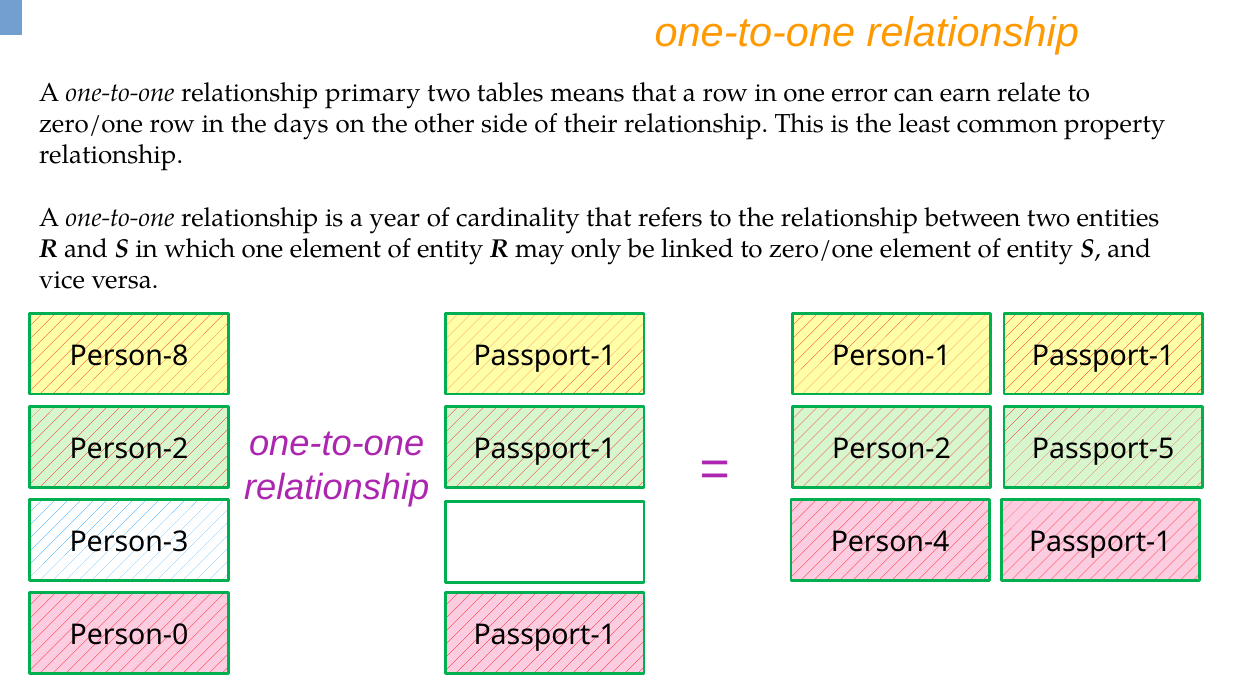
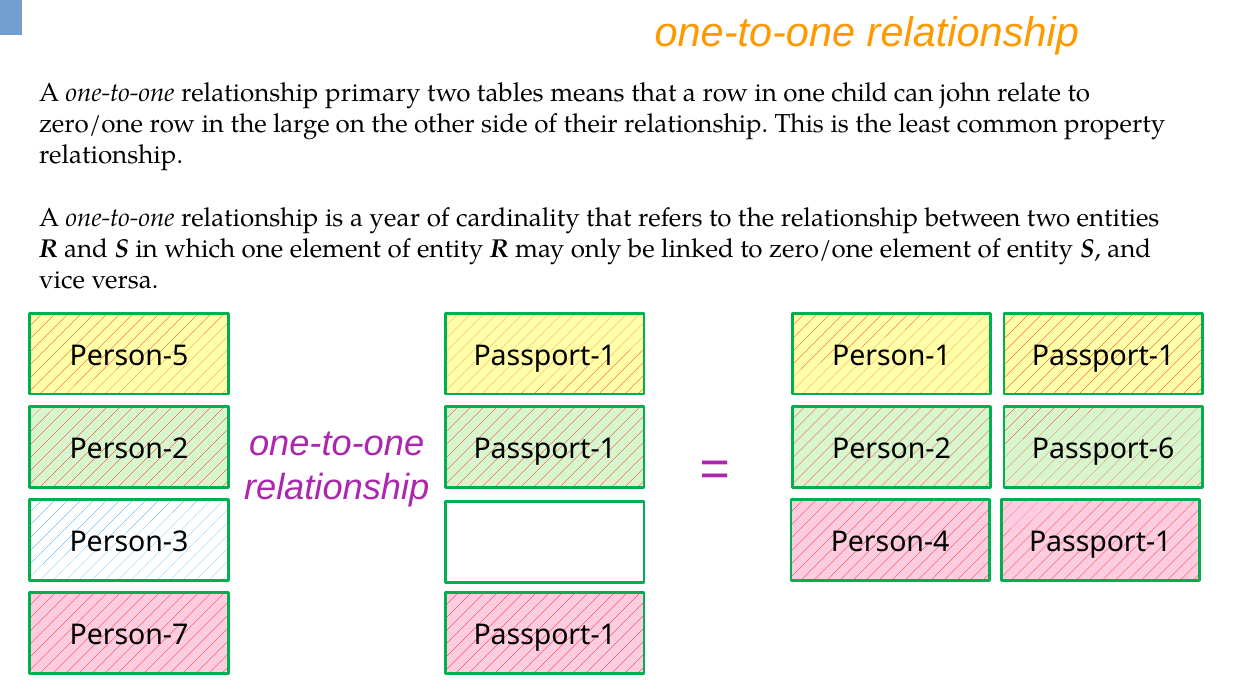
error: error -> child (860, 93)
earn: earn -> john (965, 93)
days: days -> large (301, 124)
Person-8: Person-8 -> Person-5 (129, 355)
Passport-5: Passport-5 -> Passport-6 (1103, 449)
Person-0: Person-0 -> Person-7 (129, 635)
